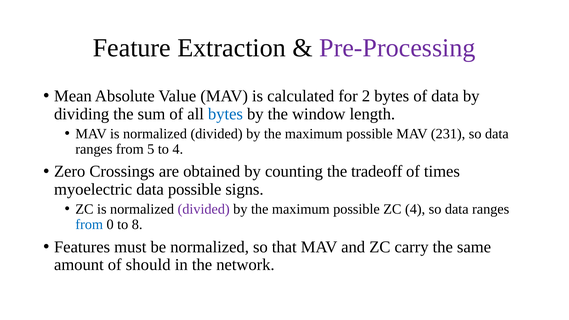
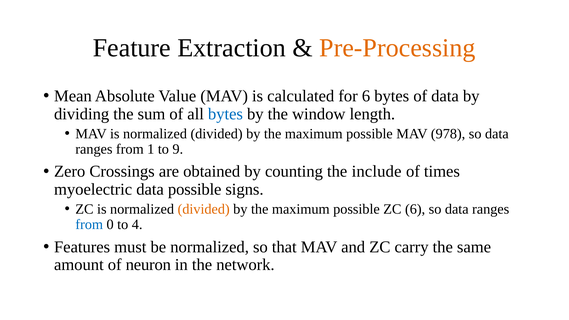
Pre-Processing colour: purple -> orange (397, 48)
for 2: 2 -> 6 (366, 96)
231: 231 -> 978 (448, 134)
5: 5 -> 1 (151, 149)
to 4: 4 -> 9 (178, 149)
tradeoff: tradeoff -> include (377, 172)
divided colour: purple -> orange (204, 209)
ZC 4: 4 -> 6 (415, 209)
8: 8 -> 4 (137, 224)
should: should -> neuron (148, 265)
